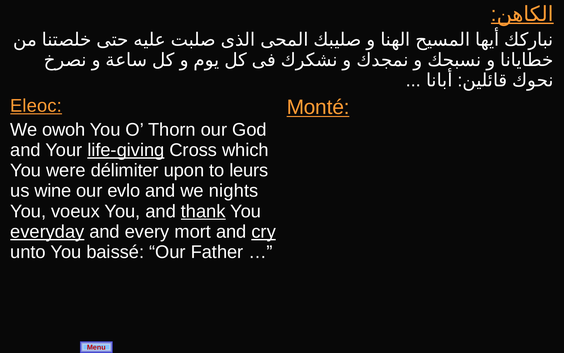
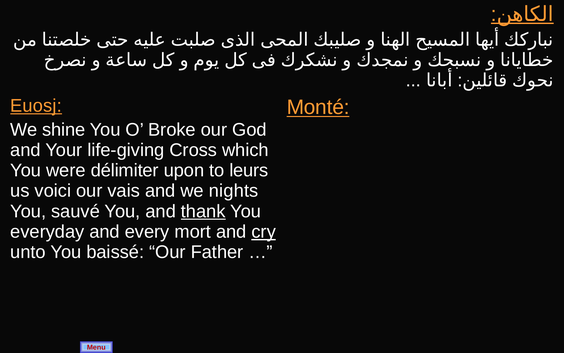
Eleoc: Eleoc -> Euosj (36, 106)
owoh: owoh -> shine (64, 130)
Thorn: Thorn -> Broke (172, 130)
life-giving underline: present -> none (126, 150)
wine: wine -> voici (53, 191)
evlo: evlo -> vais (124, 191)
voeux: voeux -> sauvé (76, 211)
everyday underline: present -> none (47, 231)
